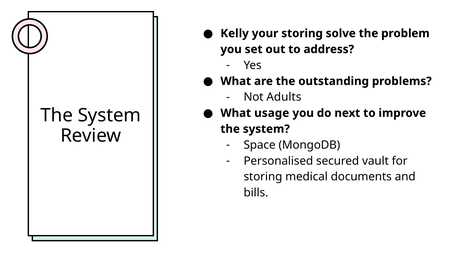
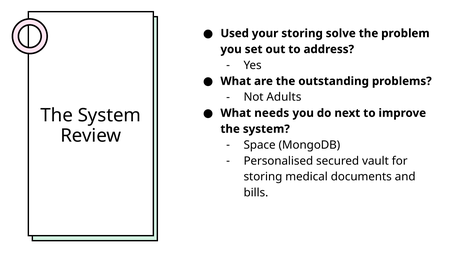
Kelly: Kelly -> Used (235, 33)
usage: usage -> needs (272, 113)
